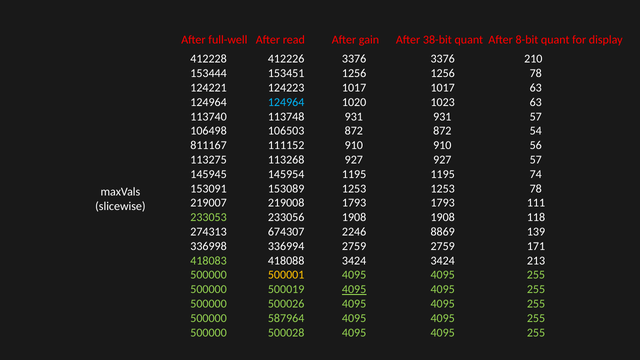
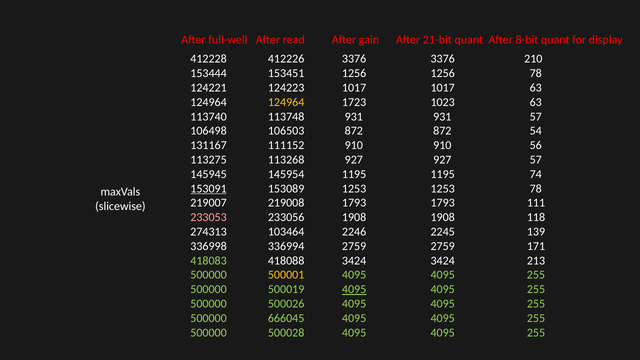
38-bit: 38-bit -> 21-bit (437, 40)
124964 colour: light blue -> yellow (286, 102)
1020: 1020 -> 1723 (354, 102)
811167: 811167 -> 131167 (209, 145)
153091 underline: none -> present (209, 189)
233053 colour: light green -> pink (209, 217)
674307: 674307 -> 103464 (286, 232)
8869: 8869 -> 2245 (443, 232)
587964: 587964 -> 666045 (286, 318)
